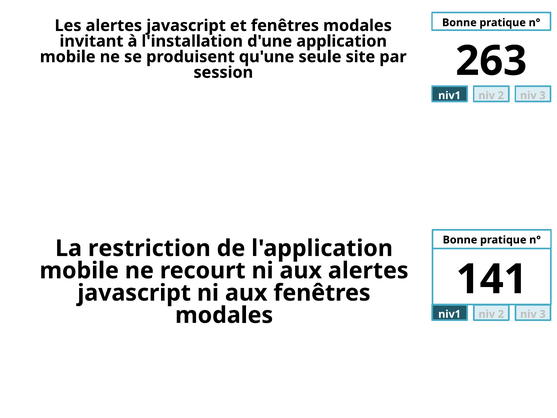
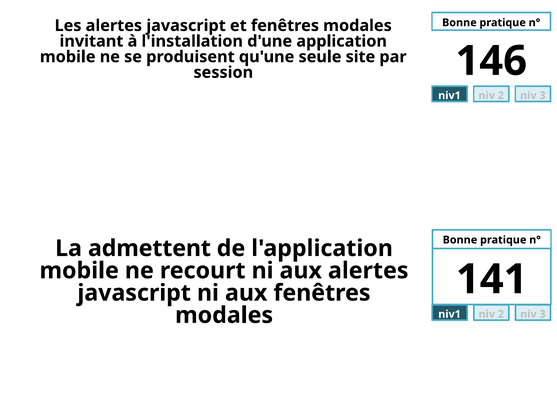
263: 263 -> 146 (491, 61)
restriction: restriction -> admettent (149, 248)
